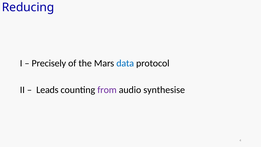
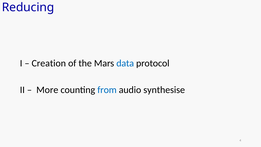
Precisely: Precisely -> Creation (49, 63)
Leads: Leads -> More (47, 90)
from colour: purple -> blue (107, 90)
